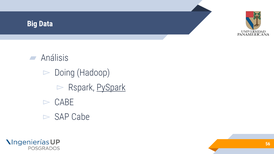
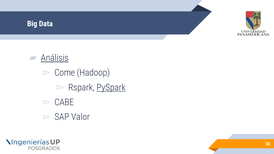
Análisis underline: none -> present (55, 58)
Doing: Doing -> Come (65, 73)
SAP Cabe: Cabe -> Valor (81, 117)
